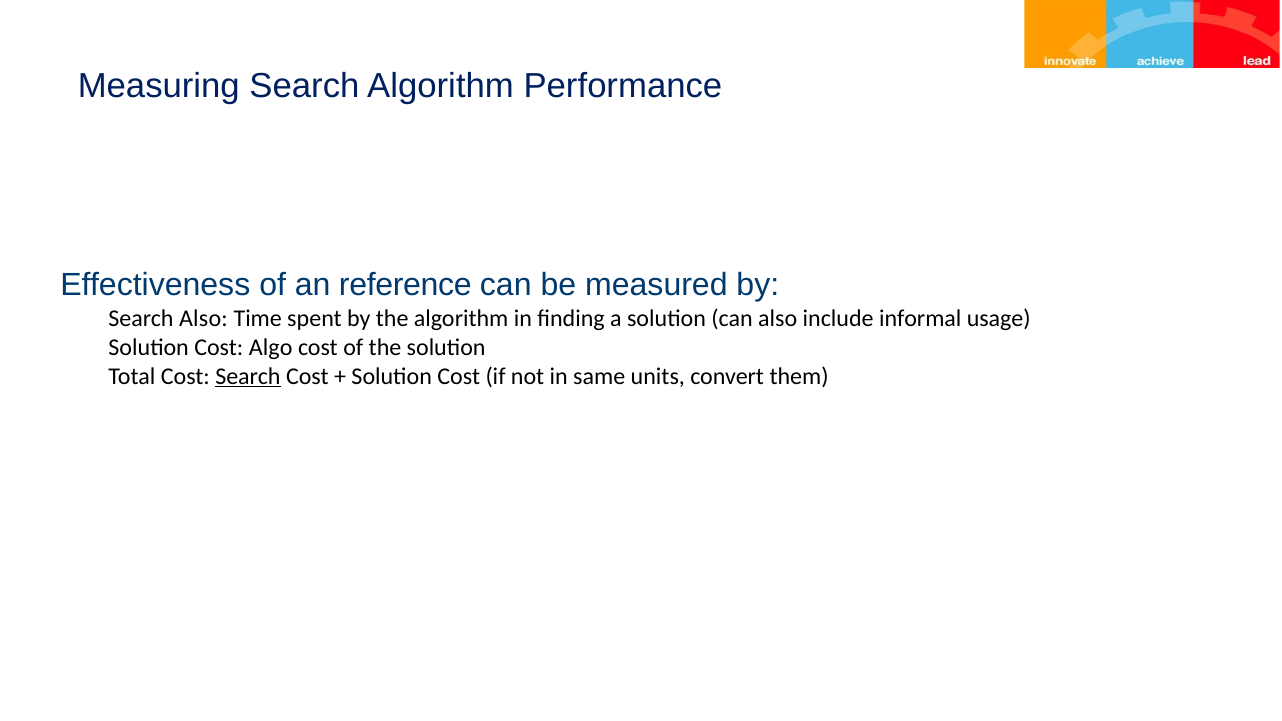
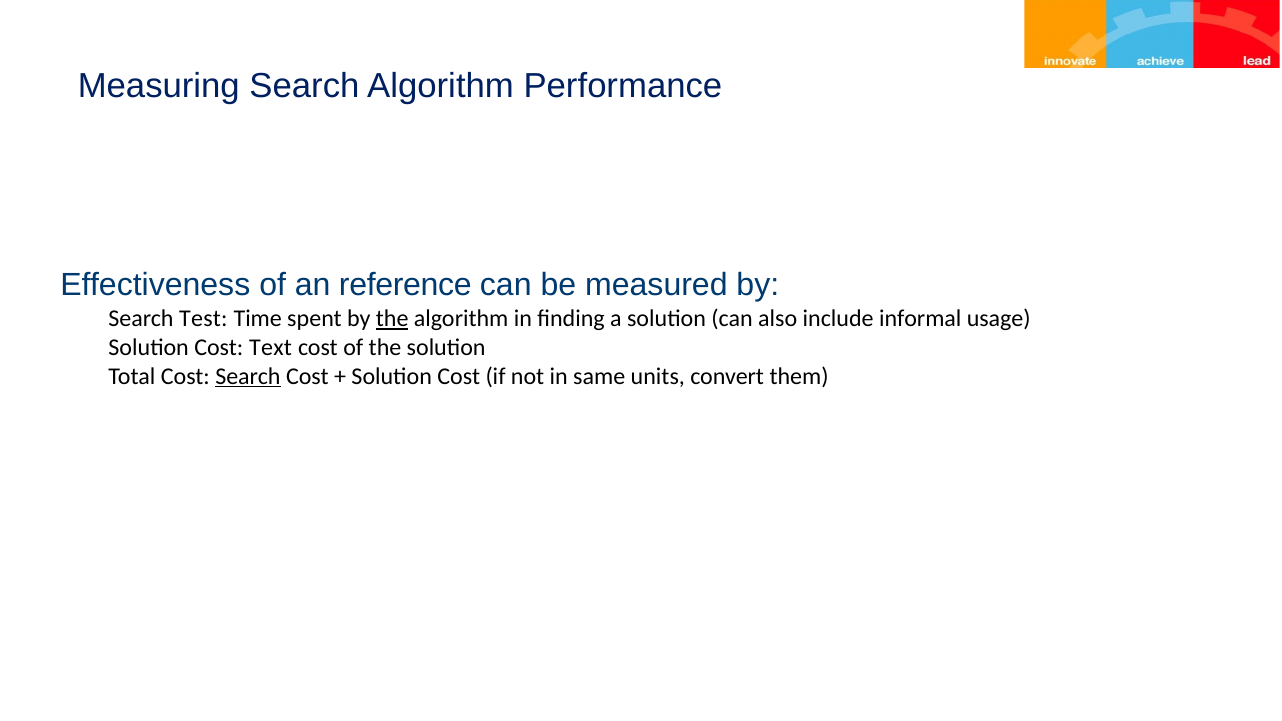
Search Also: Also -> Test (203, 319)
the underline: none -> present (392, 319)
Algo: Algo -> Text (271, 347)
